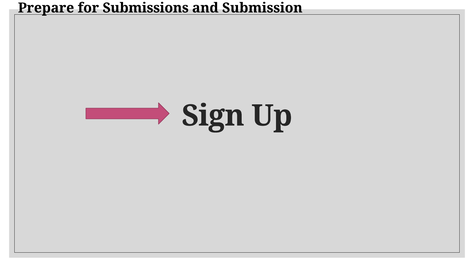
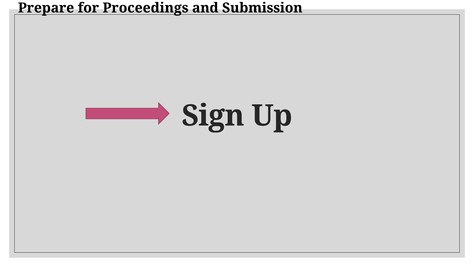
Submissions: Submissions -> Proceedings (146, 8)
